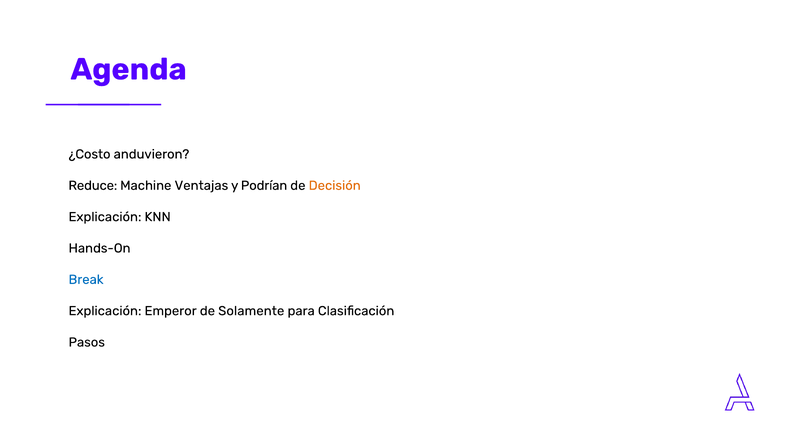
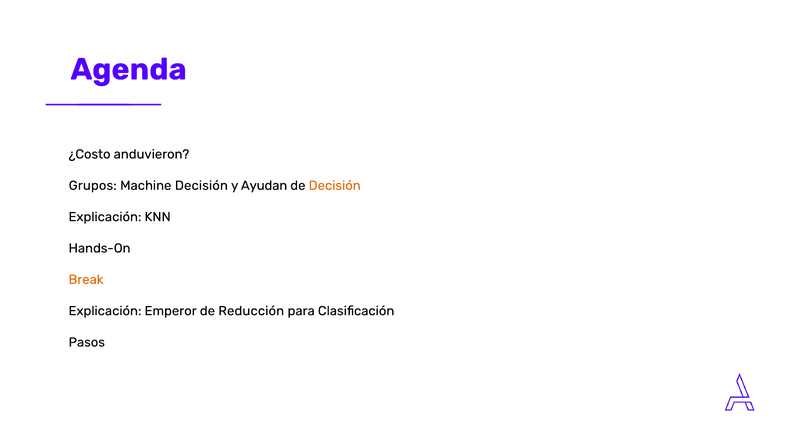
Reduce: Reduce -> Grupos (93, 185)
Machine Ventajas: Ventajas -> Decisión (201, 185)
Podrían: Podrían -> Ayudan (264, 185)
Break colour: blue -> orange (86, 279)
Solamente: Solamente -> Reducción (251, 311)
